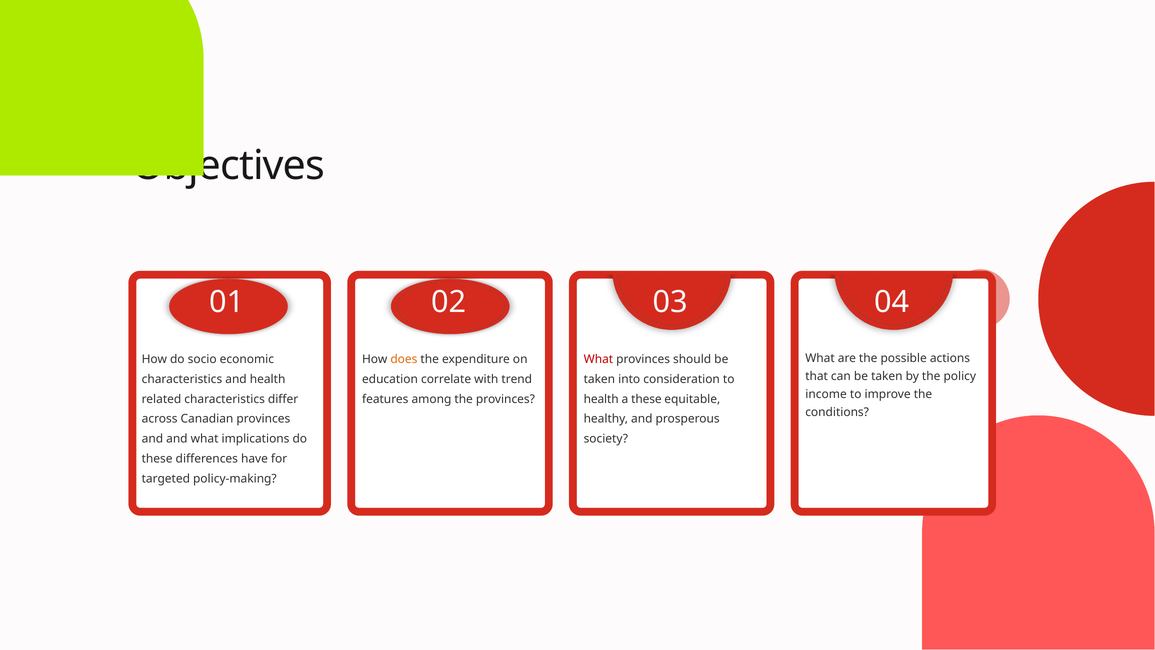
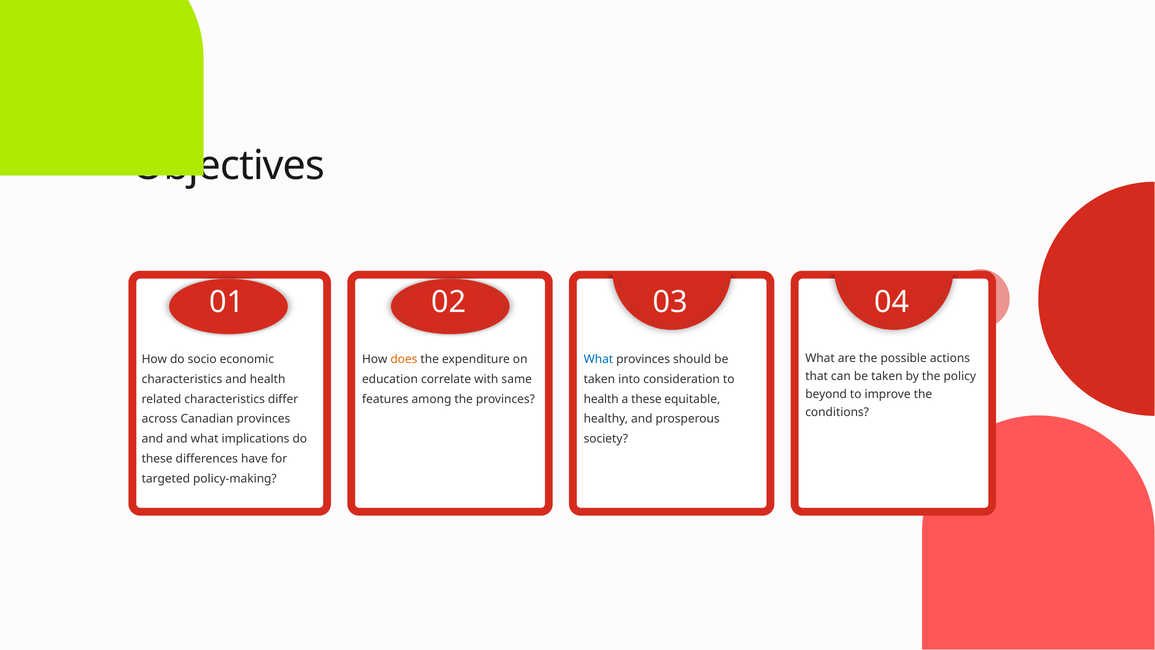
What colour: red -> blue (598, 359)
trend: trend -> same (517, 379)
income: income -> beyond (826, 394)
